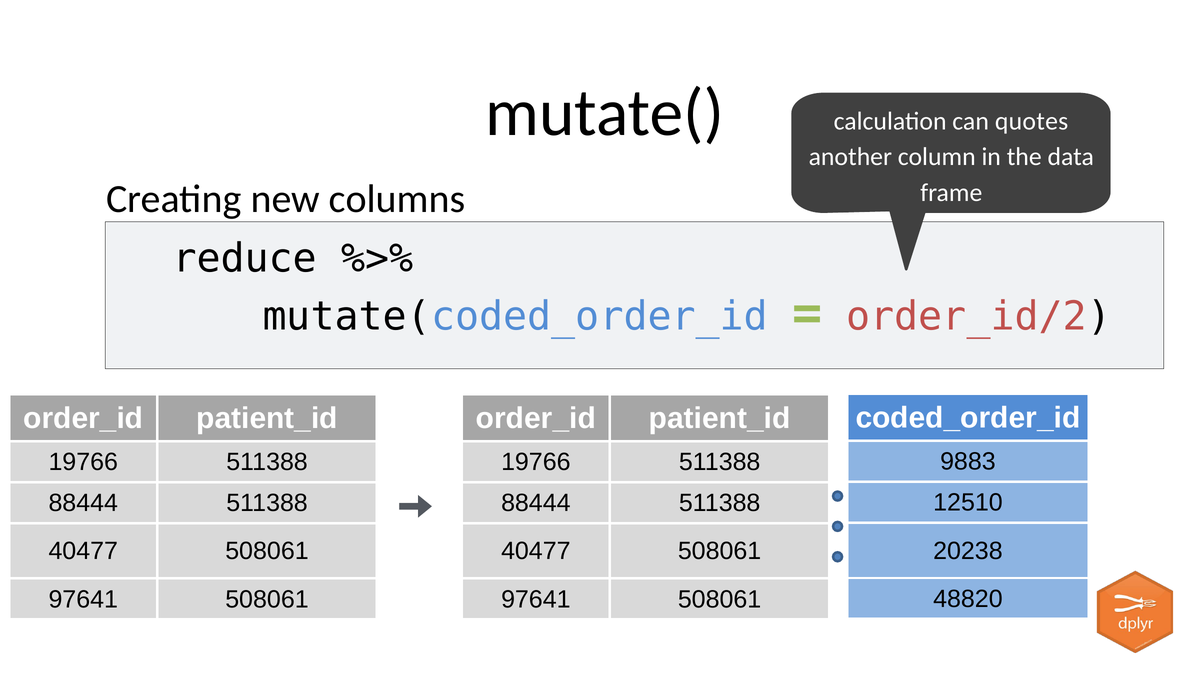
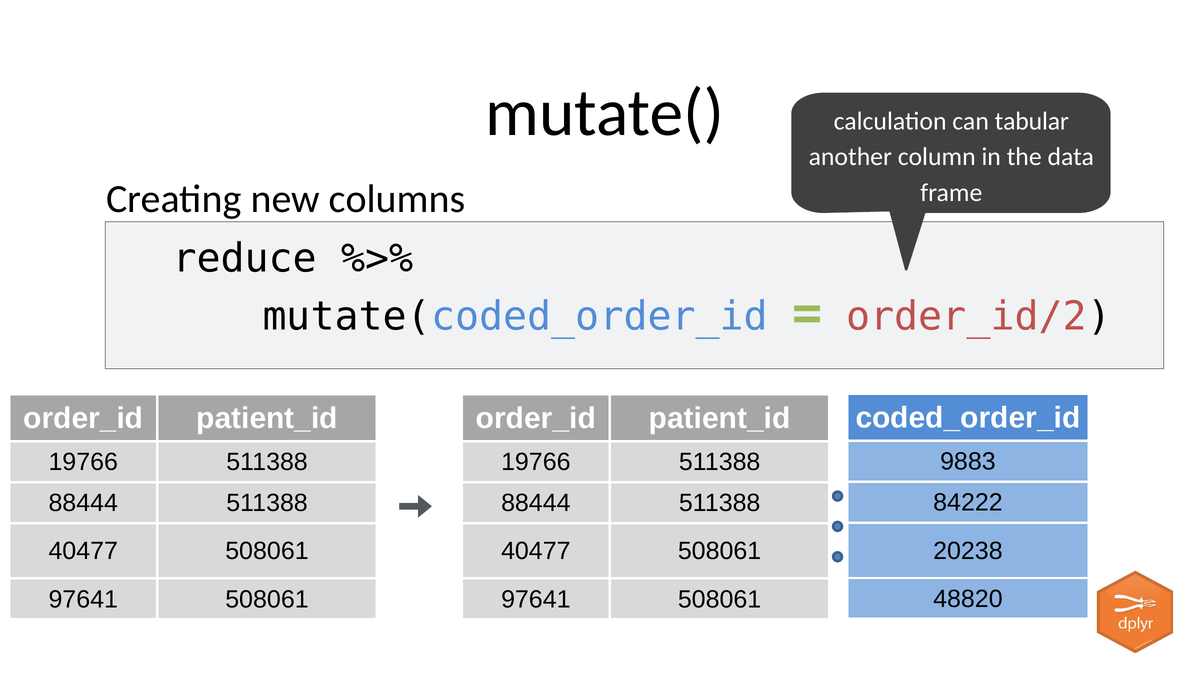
quotes: quotes -> tabular (1032, 121)
12510: 12510 -> 84222 (968, 503)
